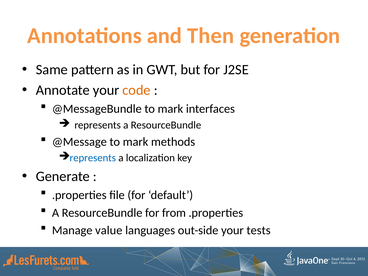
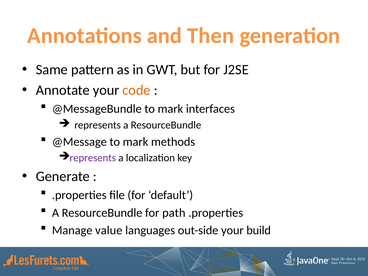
represents colour: blue -> purple (93, 158)
from: from -> path (174, 213)
tests: tests -> build (259, 230)
